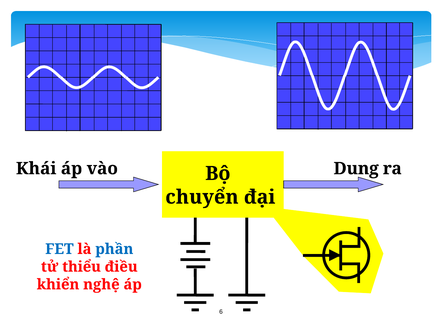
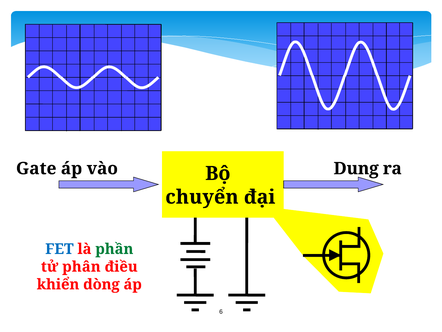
Khái: Khái -> Gate (36, 168)
phần colour: blue -> green (114, 249)
thiểu: thiểu -> phân (81, 266)
nghệ: nghệ -> dòng (101, 284)
